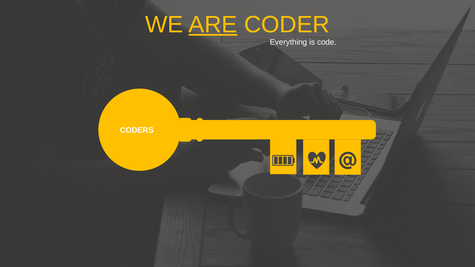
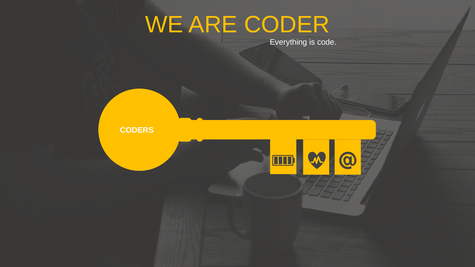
ARE underline: present -> none (213, 25)
